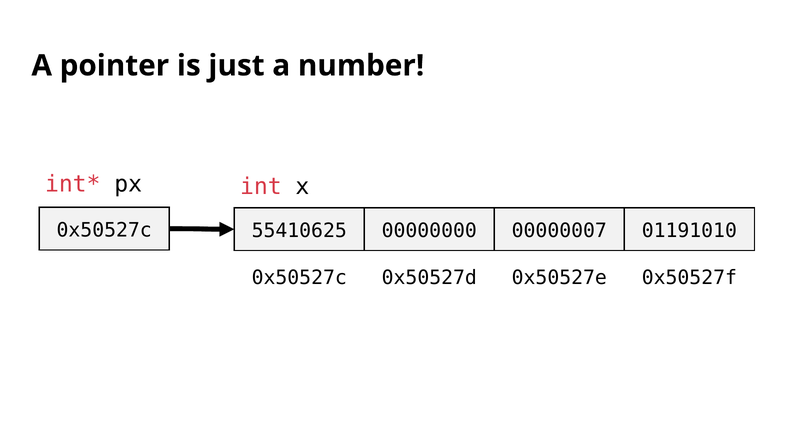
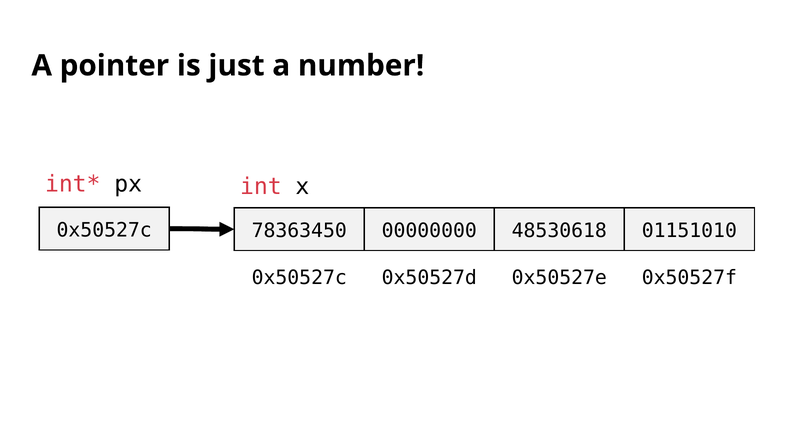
55410625: 55410625 -> 78363450 (299, 231)
00000007: 00000007 -> 48530618 (559, 231)
01191010: 01191010 -> 01151010 (689, 231)
